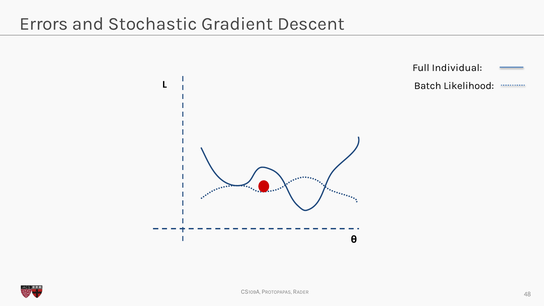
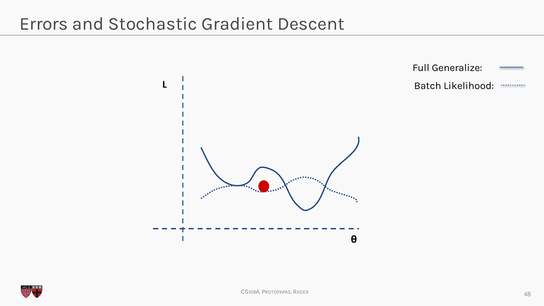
Individual: Individual -> Generalize (457, 68)
